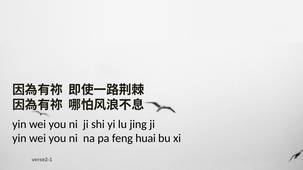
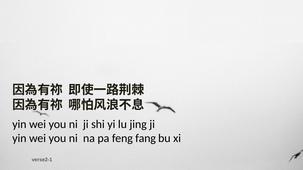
huai: huai -> fang (146, 139)
